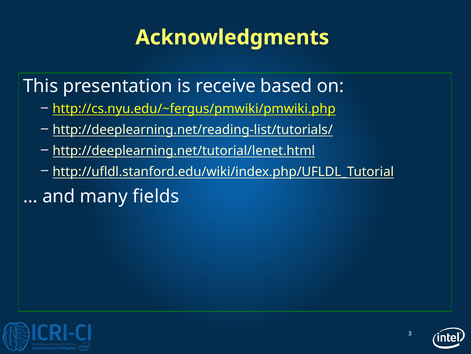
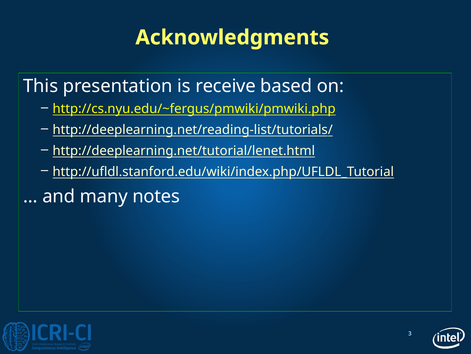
fields: fields -> notes (156, 196)
